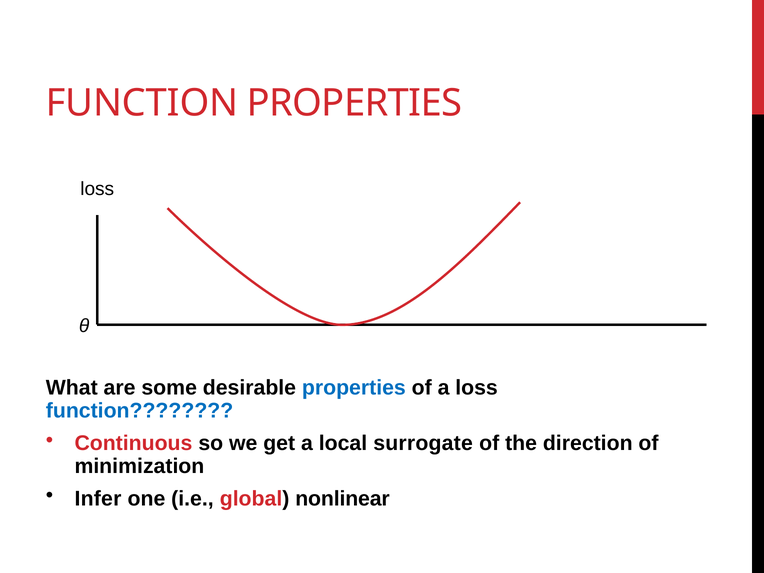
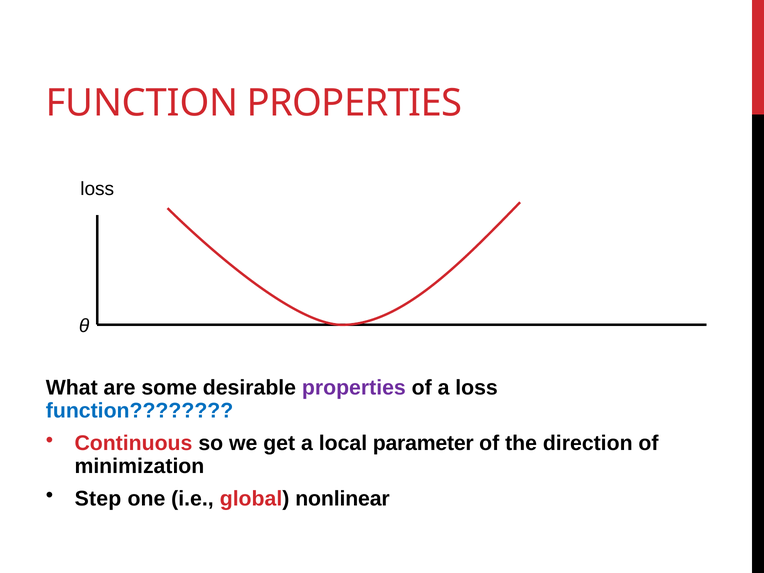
properties colour: blue -> purple (354, 388)
surrogate: surrogate -> parameter (423, 443)
Infer: Infer -> Step (98, 499)
